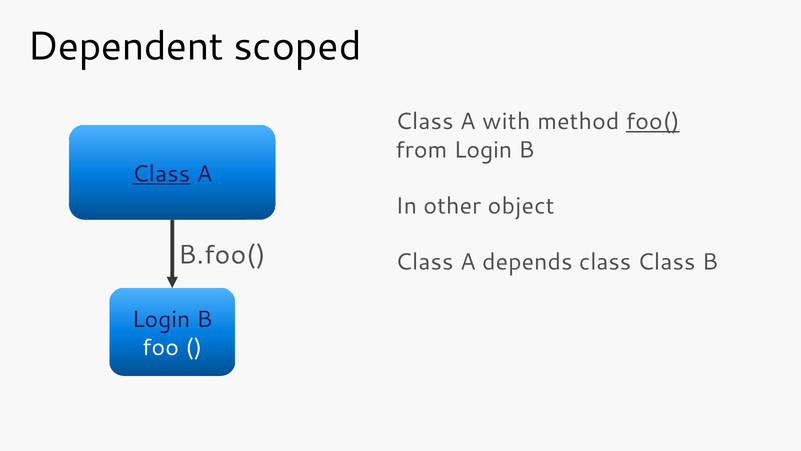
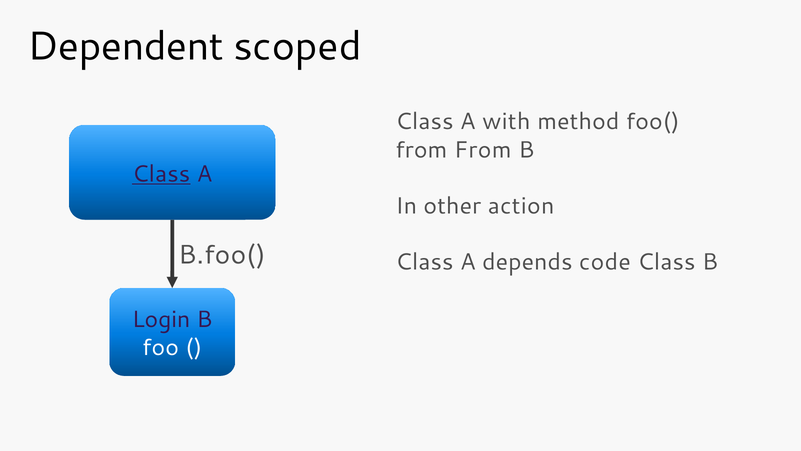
foo( underline: present -> none (653, 122)
from Login: Login -> From (483, 150)
object: object -> action (521, 206)
depends class: class -> code (605, 262)
